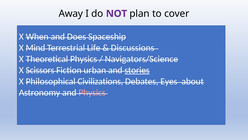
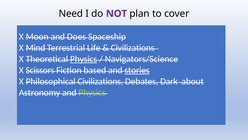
Away: Away -> Need (71, 14)
When: When -> Moon (37, 36)
Discussions: Discussions -> Civilizations (133, 48)
Physics underline: none -> present (84, 59)
urban: urban -> based (95, 70)
Eyes: Eyes -> Dark (169, 81)
Physics colour: pink -> light green (92, 92)
